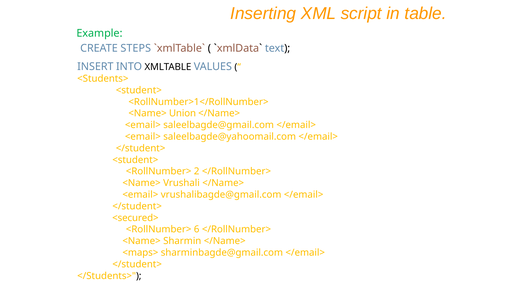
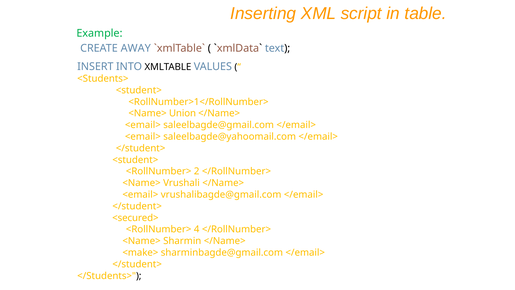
STEPS: STEPS -> AWAY (136, 48)
6: 6 -> 4 (197, 229)
<maps>: <maps> -> <make> (140, 252)
